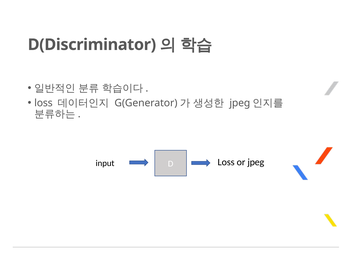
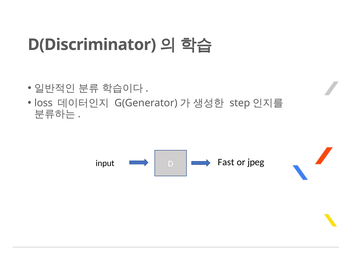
jpeg: jpeg -> step (240, 103)
D Loss: Loss -> Fast (226, 162)
